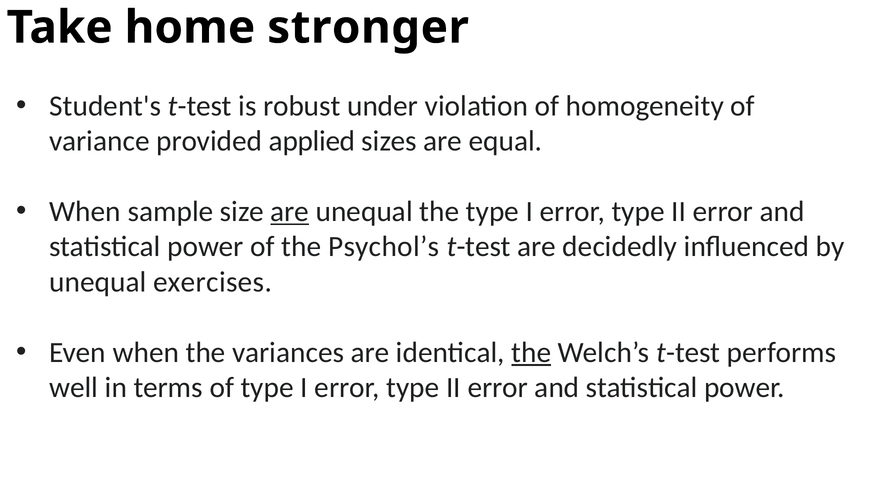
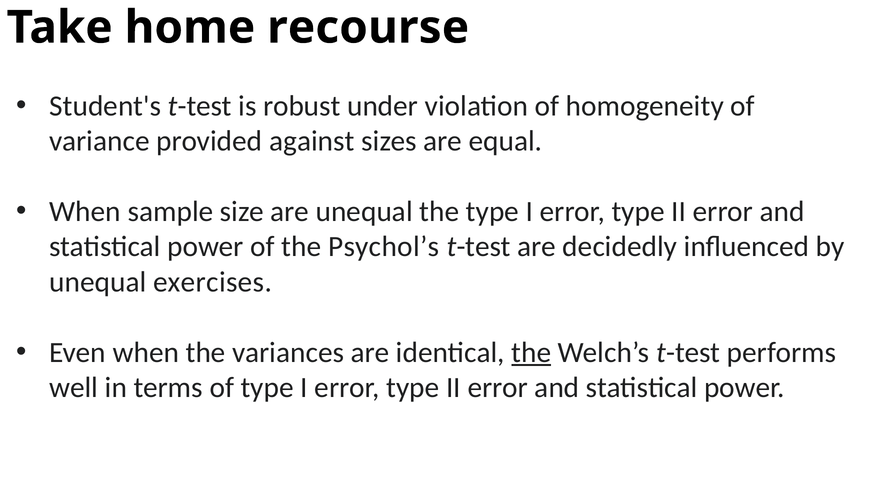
stronger: stronger -> recourse (368, 28)
applied: applied -> against (312, 141)
are underline: present -> none (290, 212)
